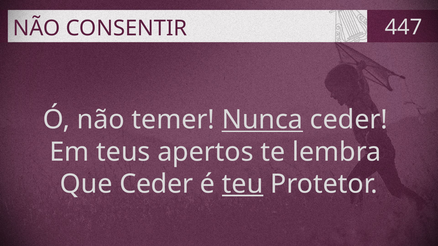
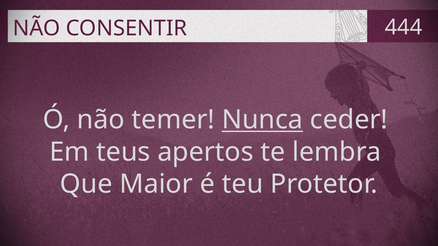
447: 447 -> 444 (404, 27)
Que Ceder: Ceder -> Maior (156, 184)
teu underline: present -> none (243, 184)
